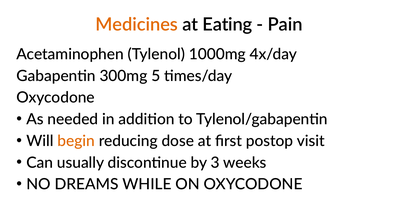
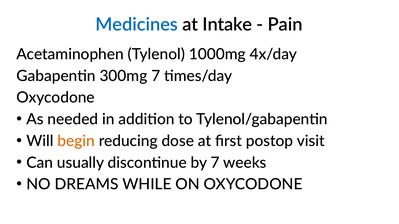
Medicines colour: orange -> blue (137, 25)
Eating: Eating -> Intake (227, 25)
300mg 5: 5 -> 7 (156, 76)
by 3: 3 -> 7 (215, 163)
